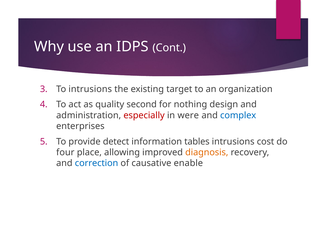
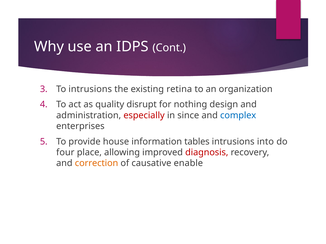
target: target -> retina (179, 89)
second: second -> disrupt (142, 105)
were: were -> since (188, 116)
detect: detect -> house (116, 142)
cost: cost -> into (265, 142)
diagnosis colour: orange -> red (207, 153)
correction colour: blue -> orange (97, 164)
